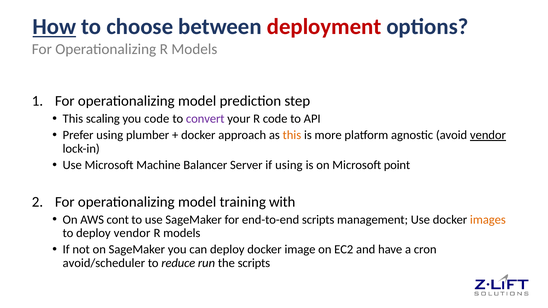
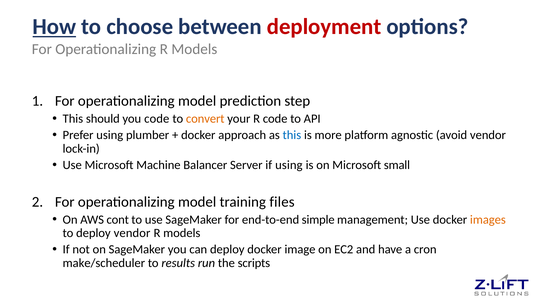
scaling: scaling -> should (103, 119)
convert colour: purple -> orange (205, 119)
this colour: orange -> blue (292, 135)
vendor underline: present -> none (488, 135)
point: point -> small (397, 165)
with: with -> files (282, 202)
end-to-end scripts: scripts -> simple (318, 220)
avoid/scheduler: avoid/scheduler -> make/scheduler (104, 263)
reduce: reduce -> results (178, 263)
